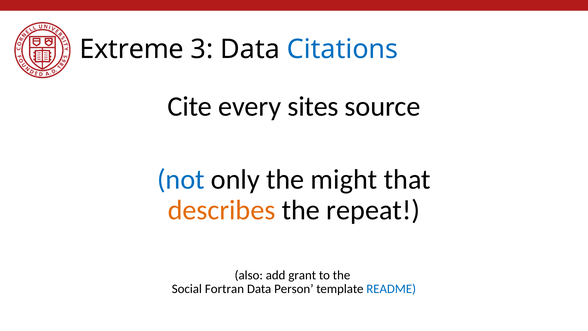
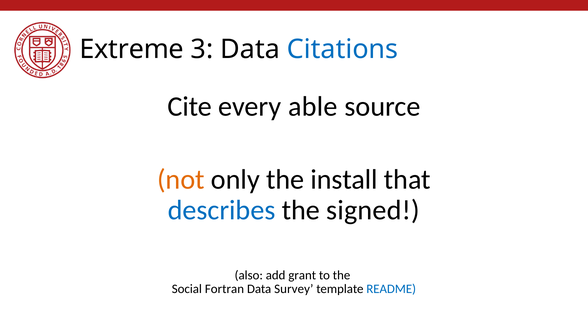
sites: sites -> able (313, 106)
not colour: blue -> orange (181, 180)
might: might -> install (344, 180)
describes colour: orange -> blue (222, 210)
repeat: repeat -> signed (373, 210)
Person: Person -> Survey (294, 289)
